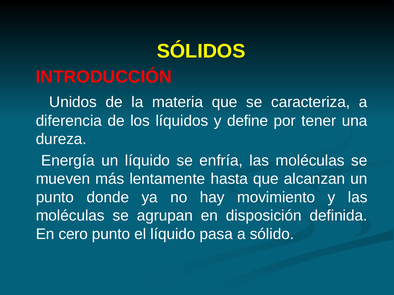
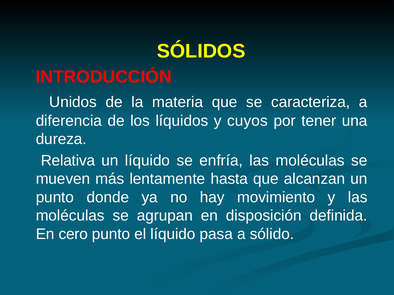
define: define -> cuyos (247, 121)
Energía: Energía -> Relativa (68, 161)
